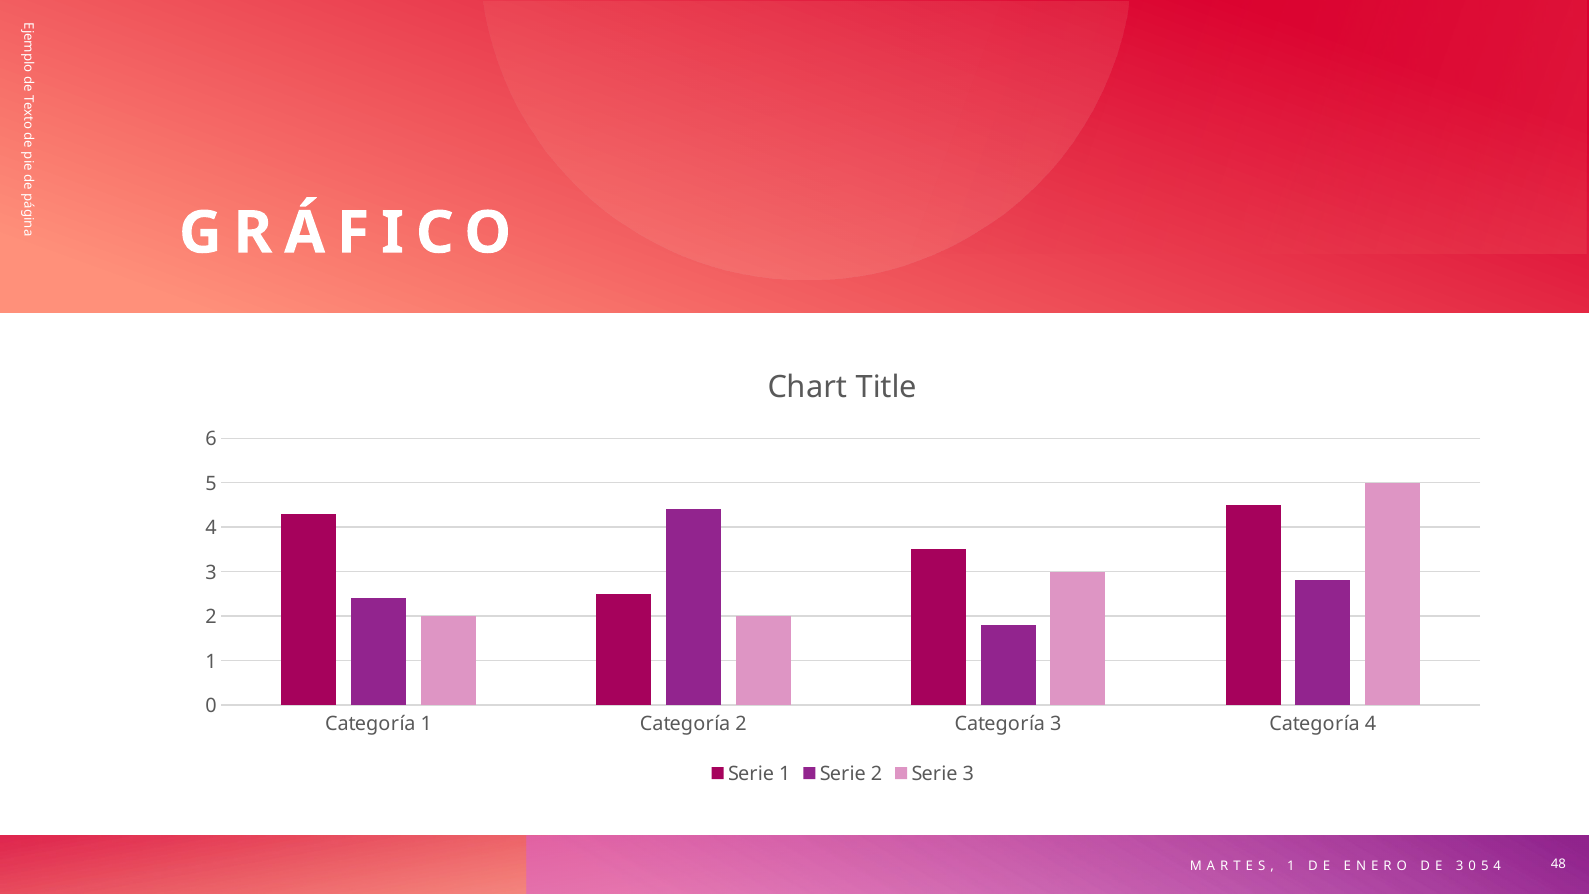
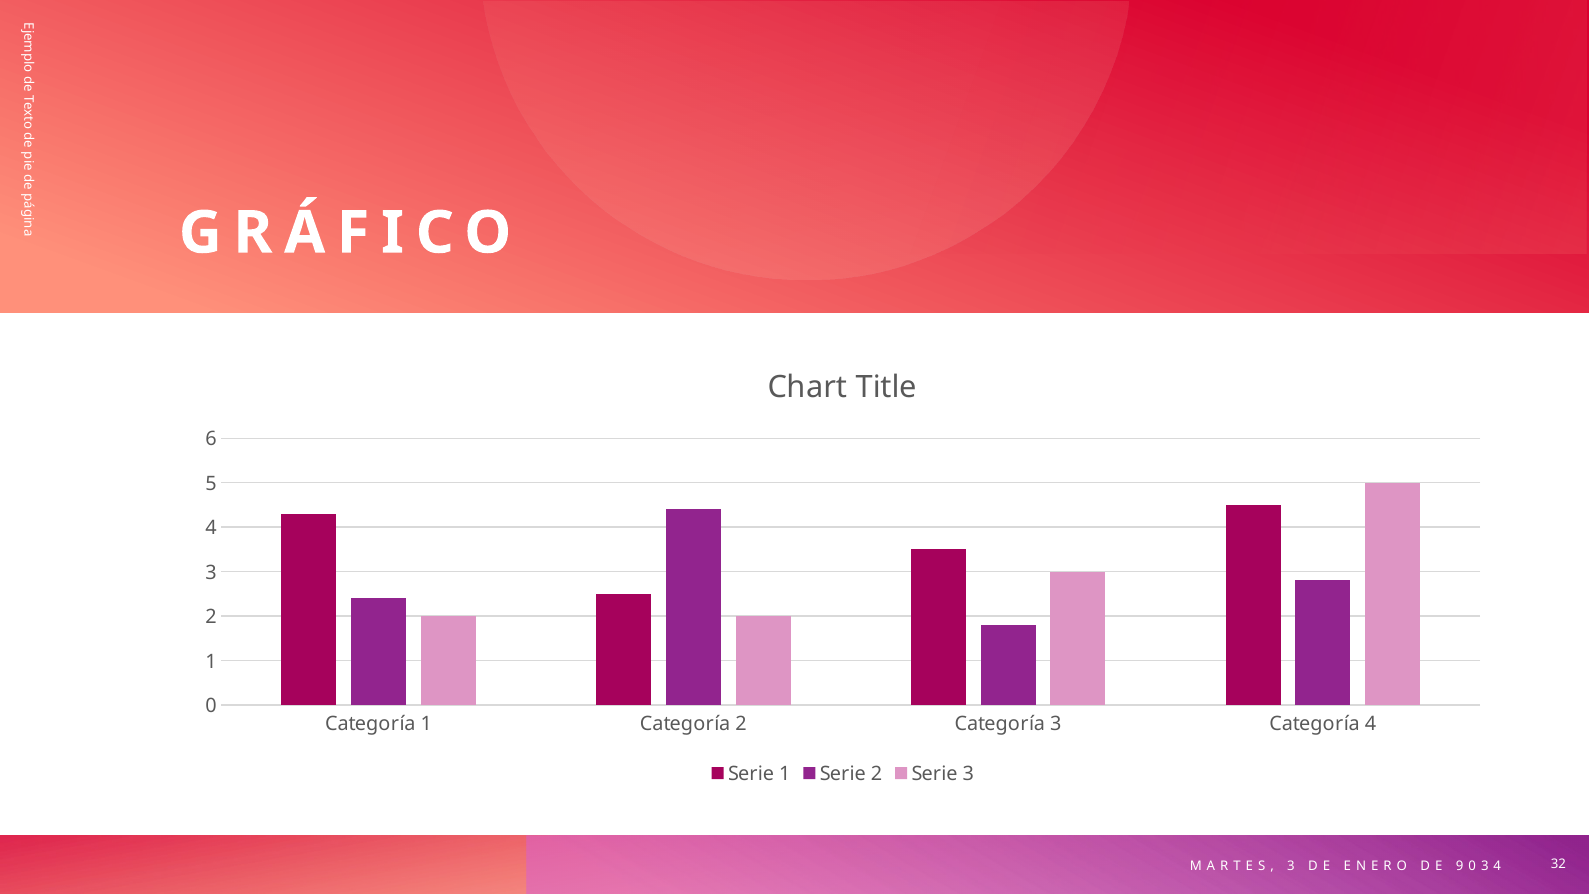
1: 1 -> 3 (1291, 866)
3: 3 -> 9 (1460, 866)
5: 5 -> 3 (1485, 866)
48: 48 -> 32 (1558, 864)
